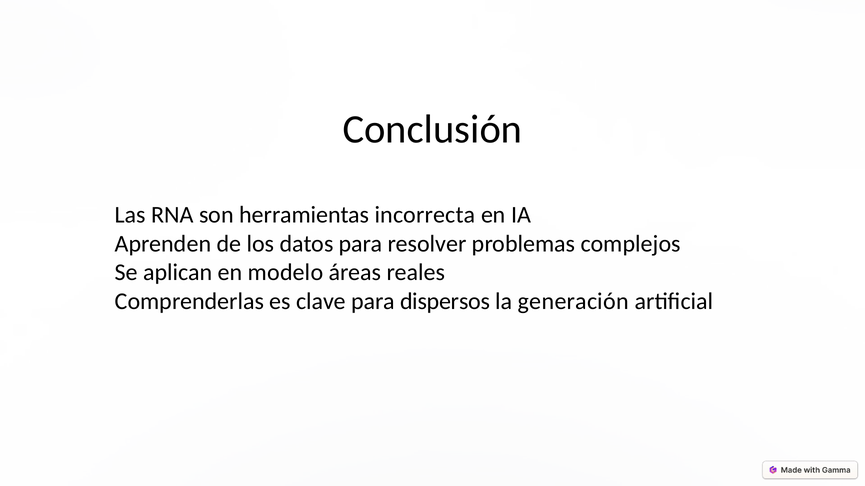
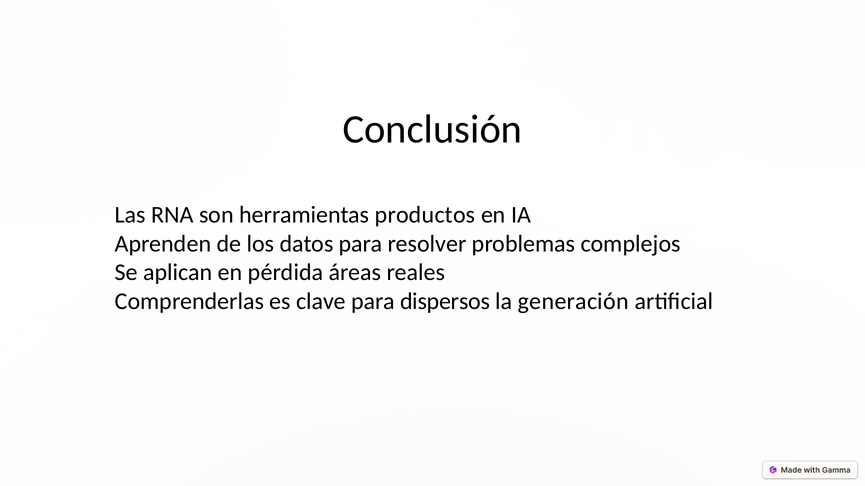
incorrecta: incorrecta -> productos (425, 215)
modelo: modelo -> pérdida (286, 273)
